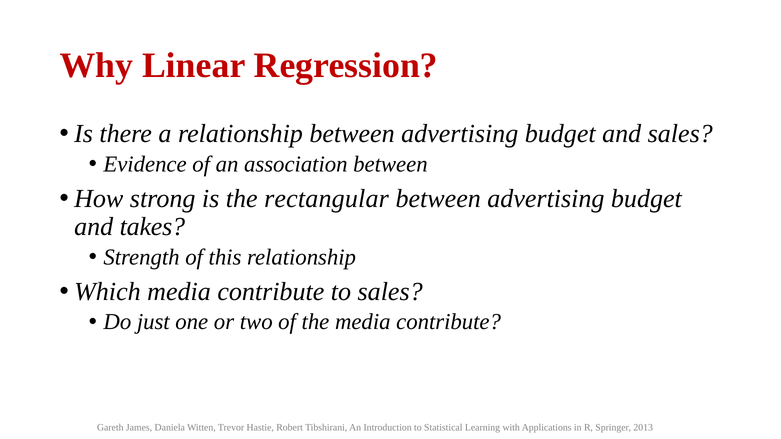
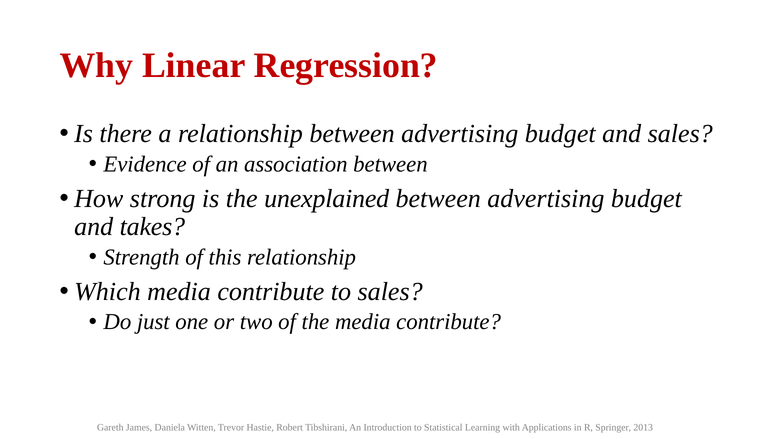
rectangular: rectangular -> unexplained (327, 199)
